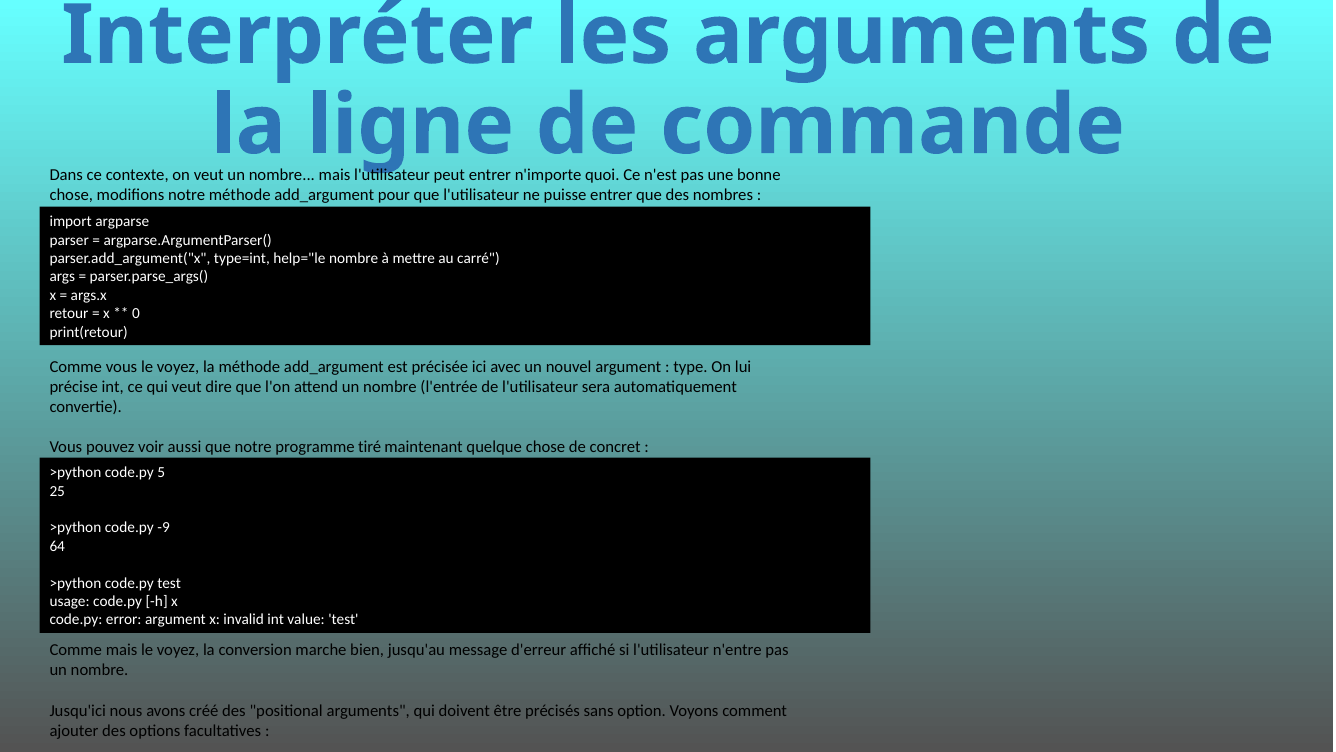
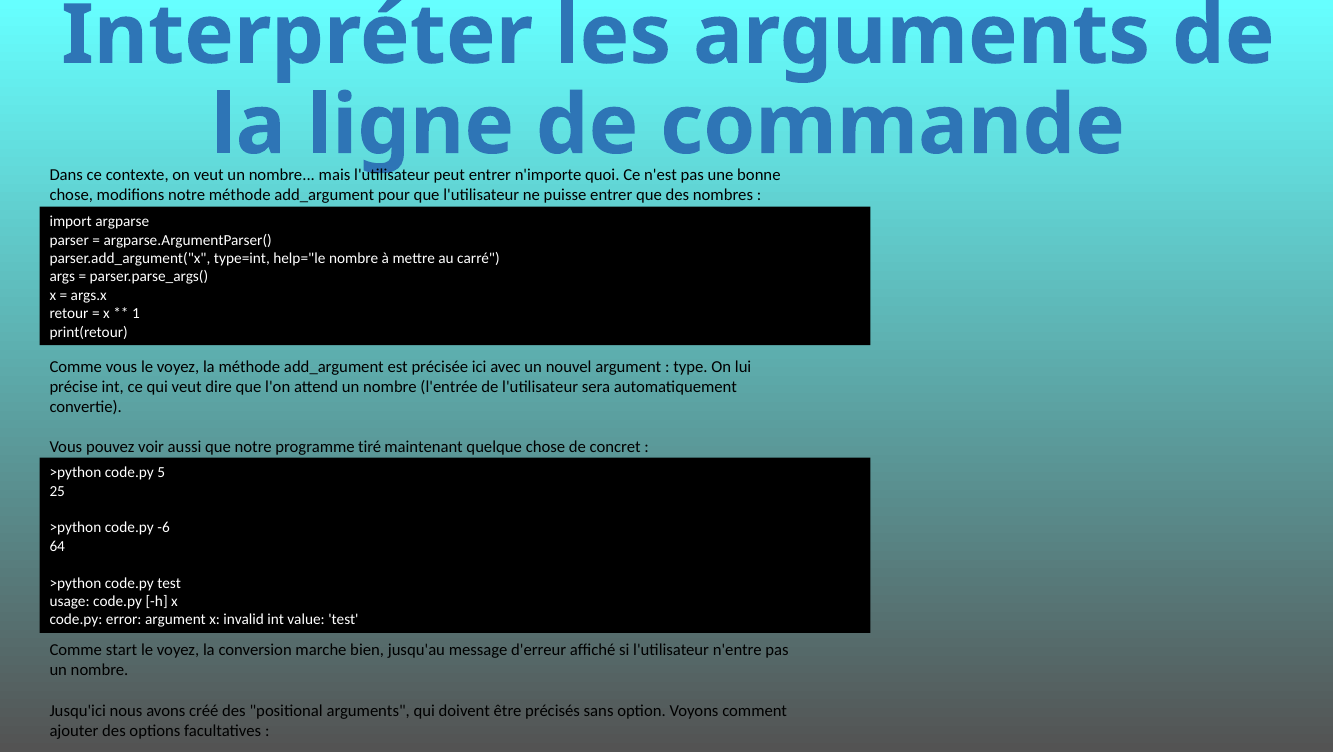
0: 0 -> 1 (136, 313)
-9: -9 -> -6 (164, 528)
Comme mais: mais -> start (122, 650)
